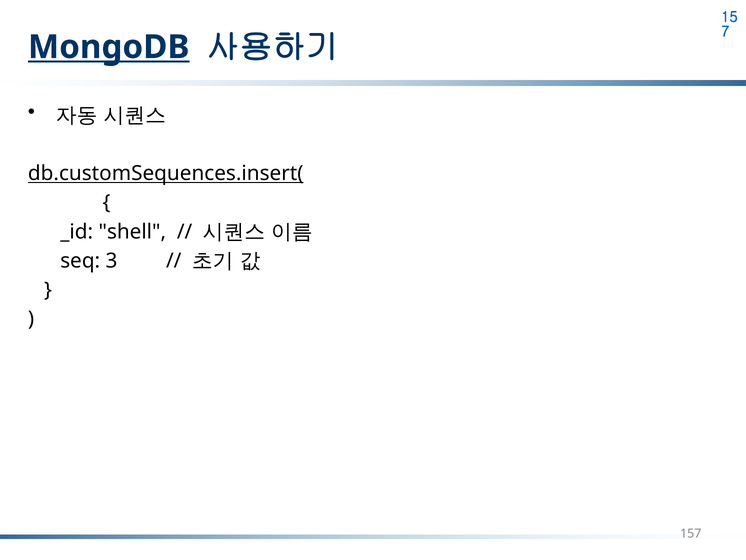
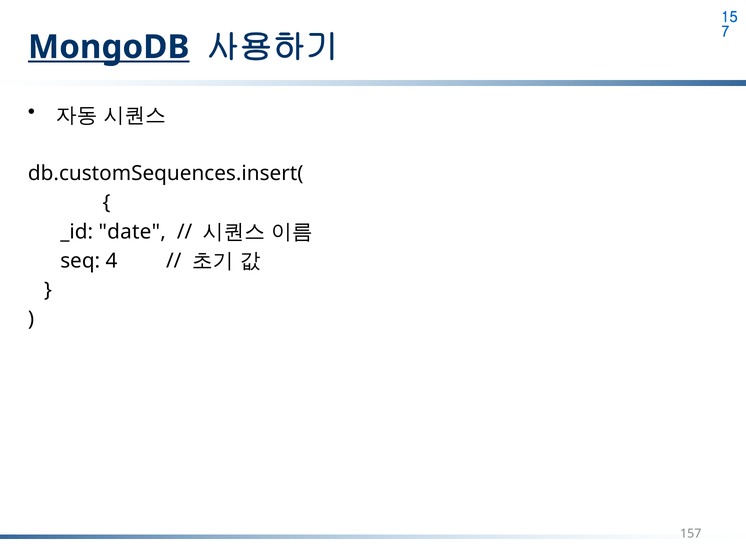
db.customSequences.insert( underline: present -> none (166, 173)
shell: shell -> date (132, 231)
3: 3 -> 4 (112, 261)
